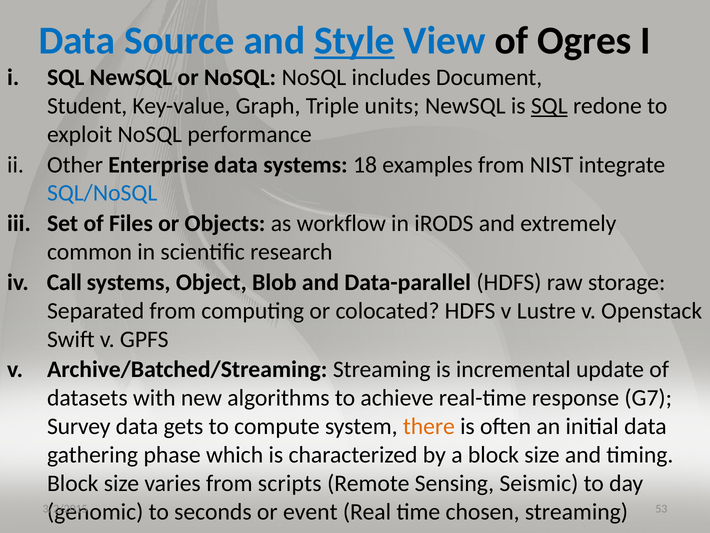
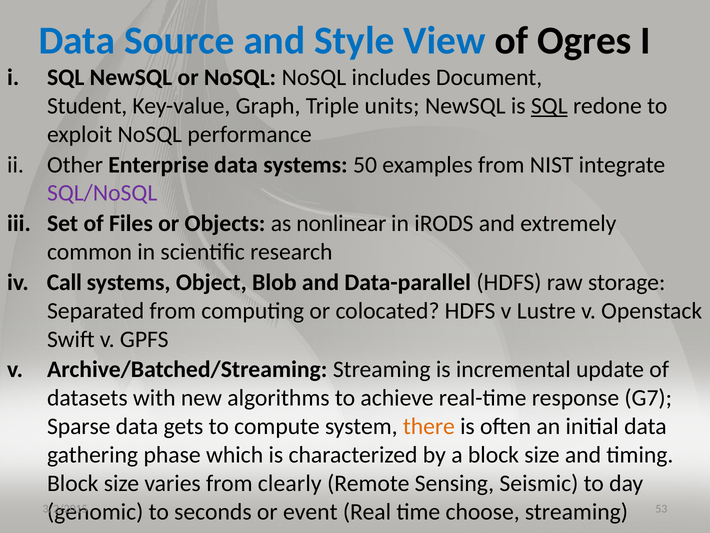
Style underline: present -> none (354, 41)
18: 18 -> 50 (365, 165)
SQL/NoSQL colour: blue -> purple (102, 193)
workflow: workflow -> nonlinear (341, 223)
Survey: Survey -> Sparse (79, 426)
scripts: scripts -> clearly (290, 483)
chosen: chosen -> choose (483, 511)
